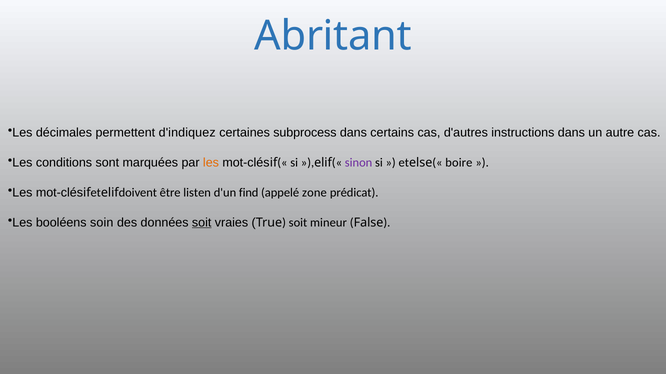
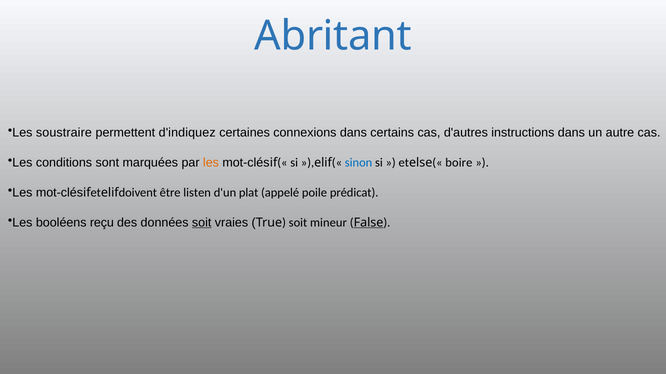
décimales: décimales -> soustraire (64, 133)
subprocess: subprocess -> connexions (305, 133)
sinon colour: purple -> blue (359, 163)
find: find -> plat (249, 193)
zone: zone -> poile (314, 193)
soin: soin -> reçu (102, 223)
False underline: none -> present (369, 223)
